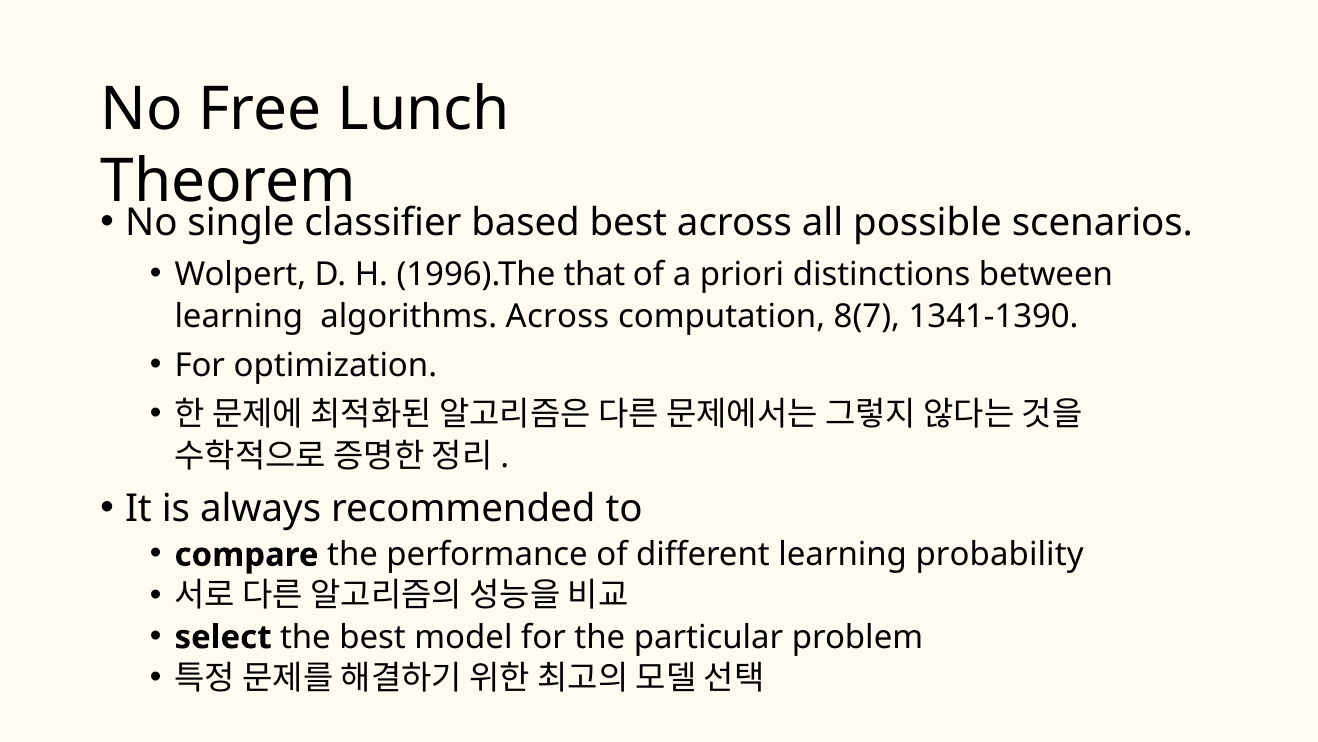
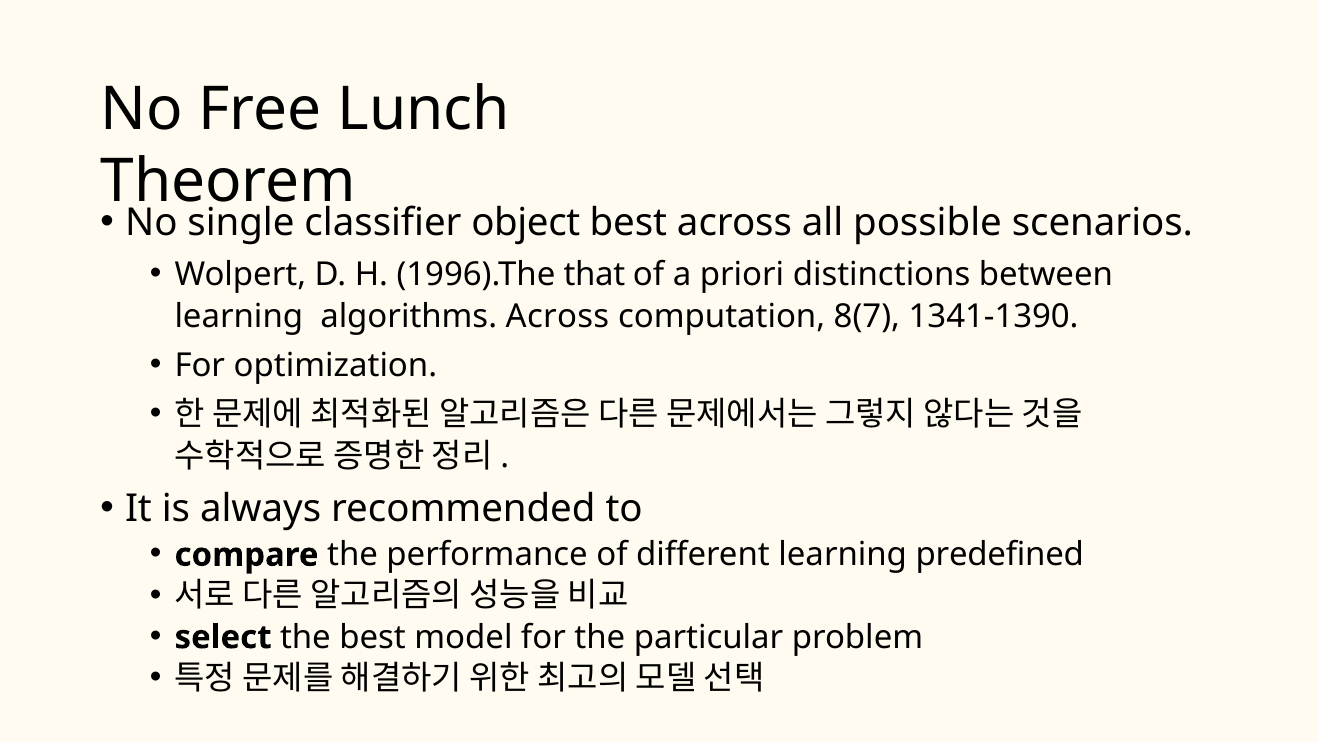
based: based -> object (526, 223)
probability: probability -> predefined (1000, 554)
